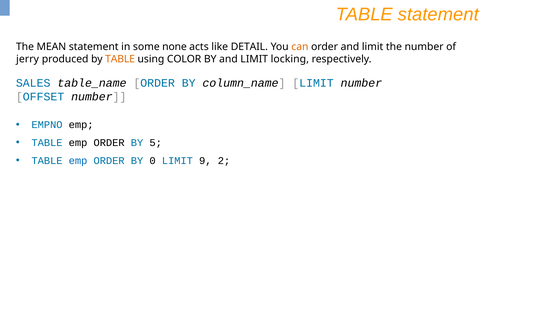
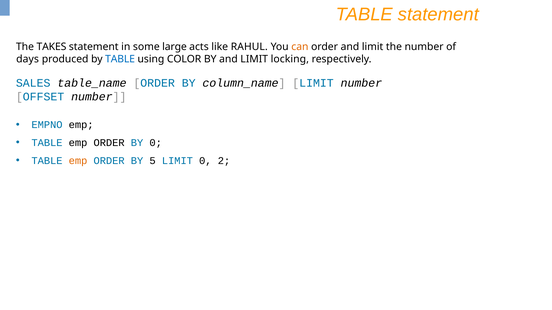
MEAN: MEAN -> TAKES (51, 47)
none: none -> large (175, 47)
DETAIL: DETAIL -> RAHUL (249, 47)
jerry: jerry -> days (28, 59)
TABLE colour: orange -> blue (120, 59)
BY 5: 5 -> 0 (156, 143)
emp colour: blue -> orange (78, 161)
0: 0 -> 5 (153, 161)
LIMIT 9: 9 -> 0 (205, 161)
